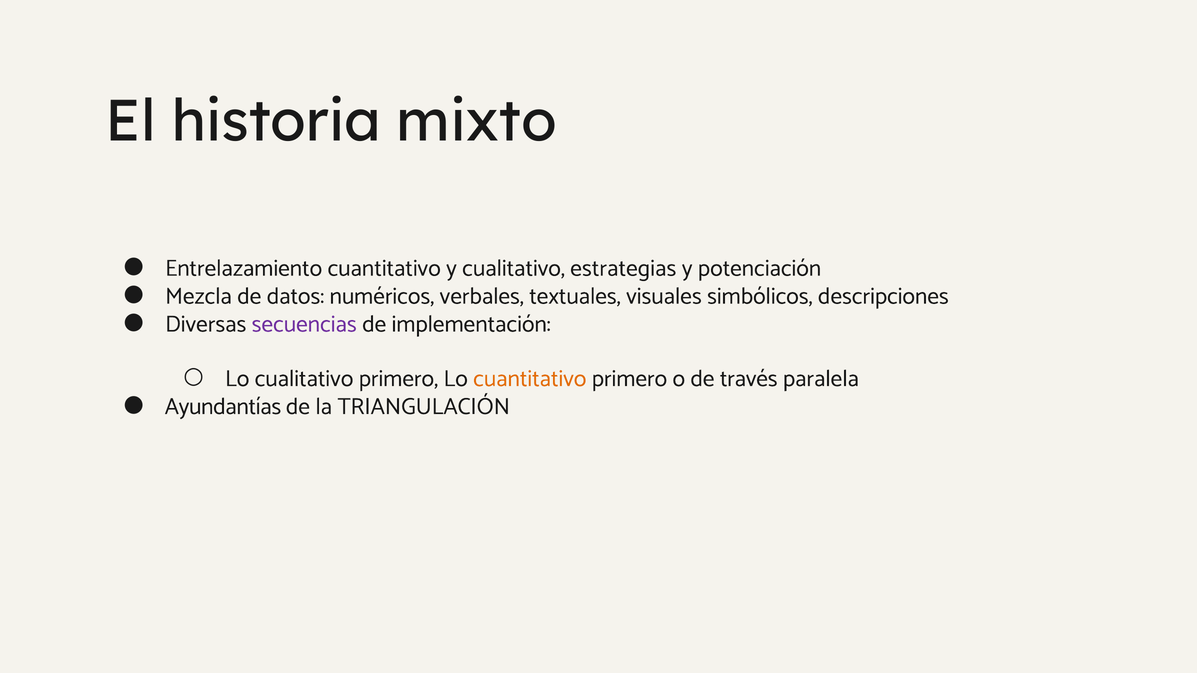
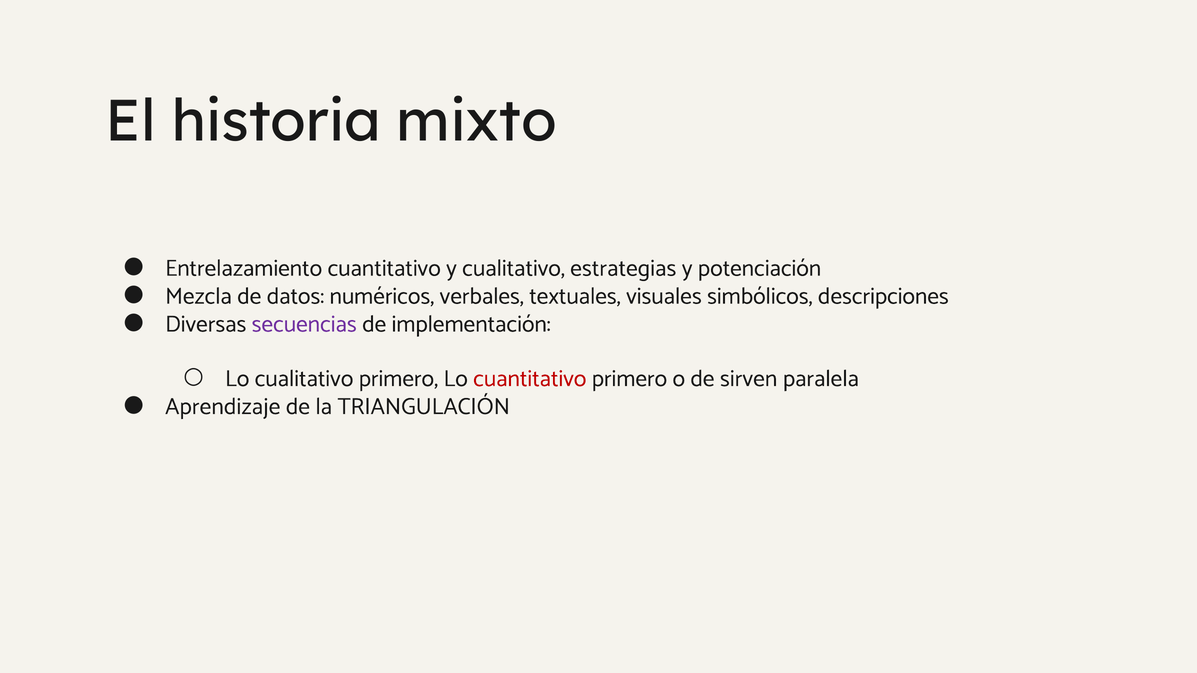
cuantitativo colour: orange -> red (530, 379)
través: través -> sirven (749, 379)
Ayundantías: Ayundantías -> Aprendizaje (223, 407)
